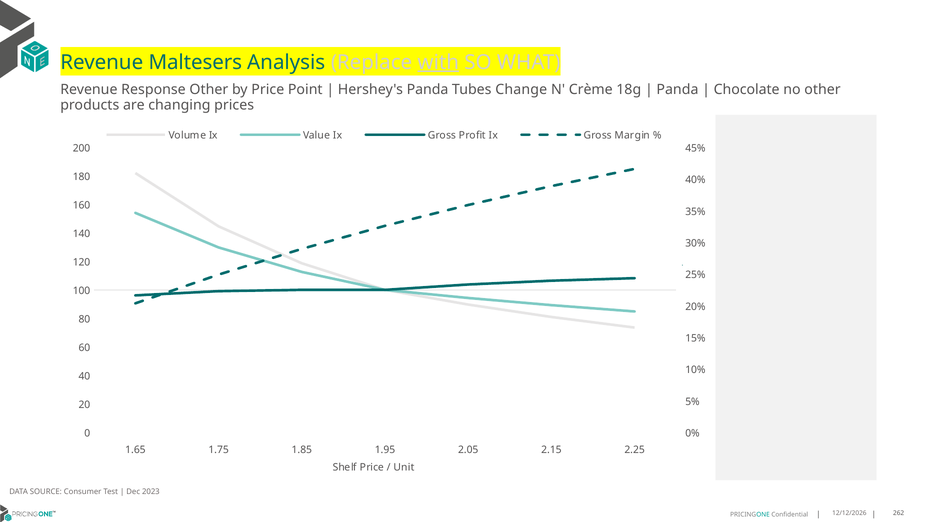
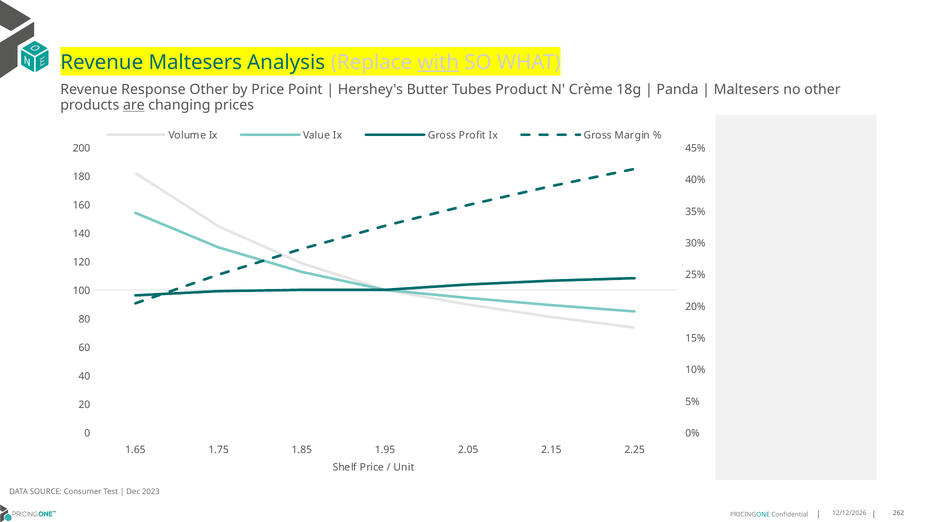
Hershey's Panda: Panda -> Butter (428, 90)
Change: Change -> Product (521, 90)
Chocolate: Chocolate -> Maltesers (747, 90)
are underline: none -> present (134, 105)
